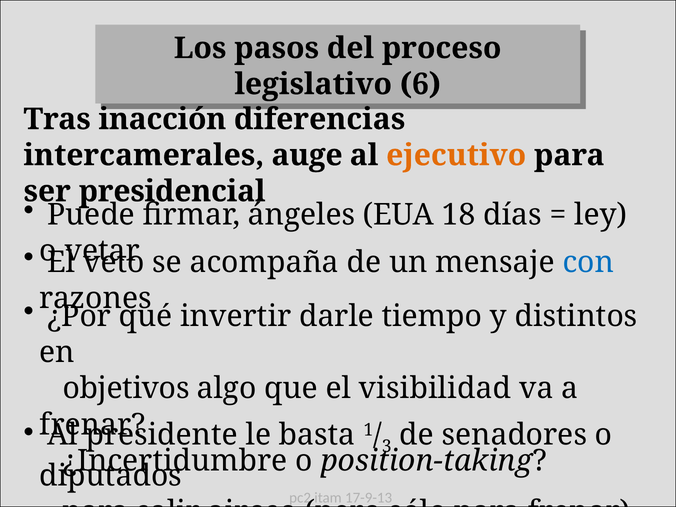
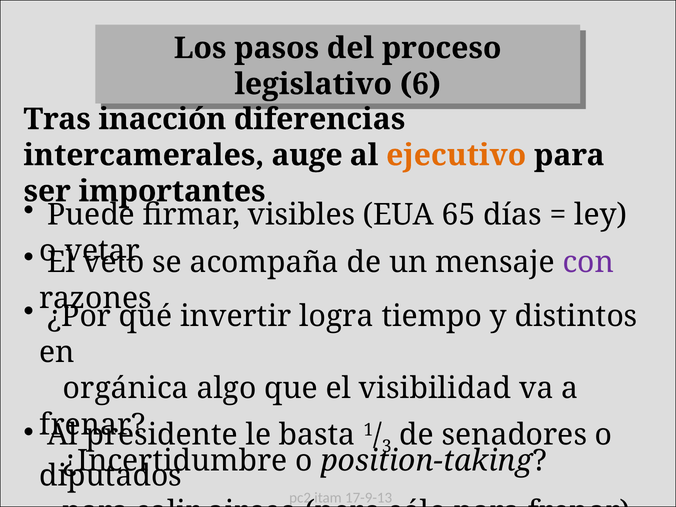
presidencial: presidencial -> importantes (172, 191)
ángeles: ángeles -> visibles (301, 215)
18: 18 -> 65 (459, 215)
con colour: blue -> purple (588, 262)
darle: darle -> logra (336, 316)
objetivos: objetivos -> orgánica (126, 389)
